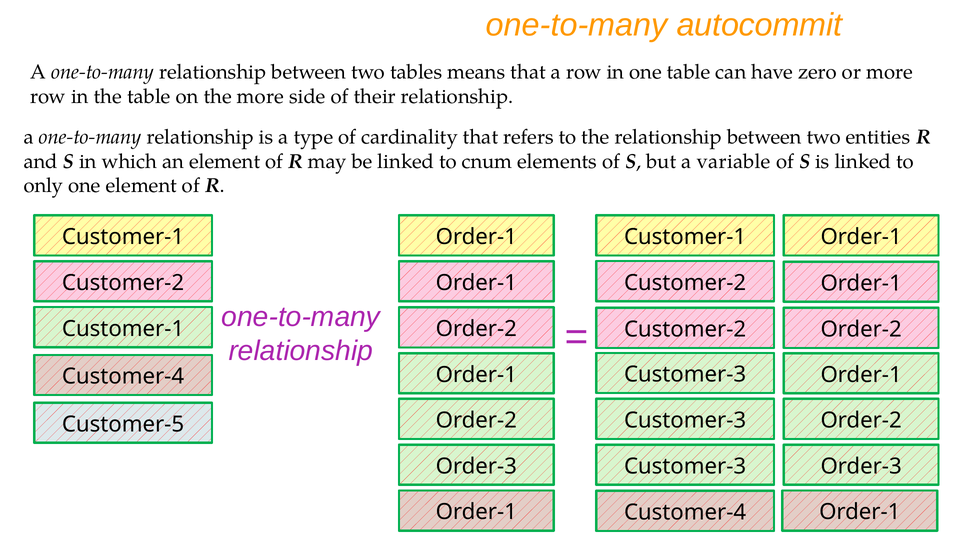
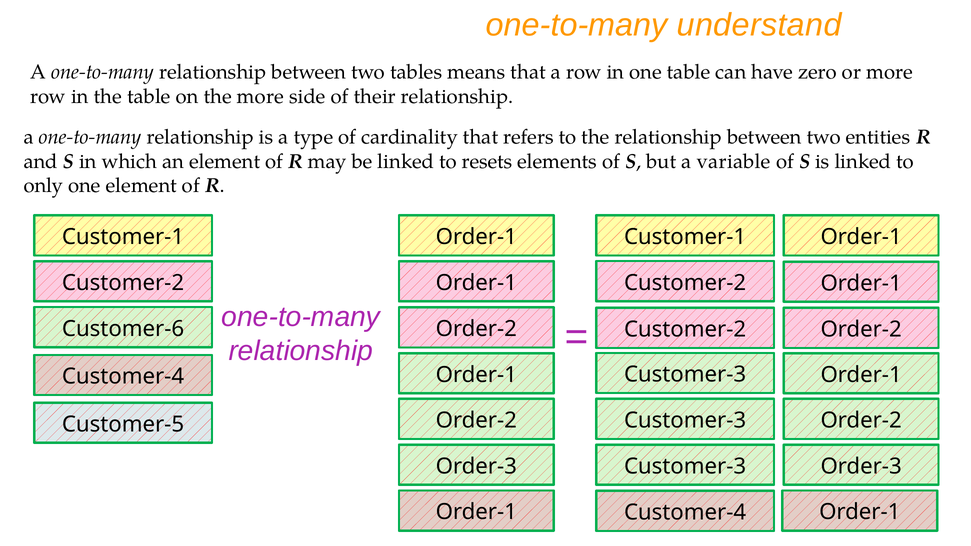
autocommit: autocommit -> understand (759, 25)
cnum: cnum -> resets (487, 162)
Customer-1: Customer-1 -> Customer-6 (123, 329)
